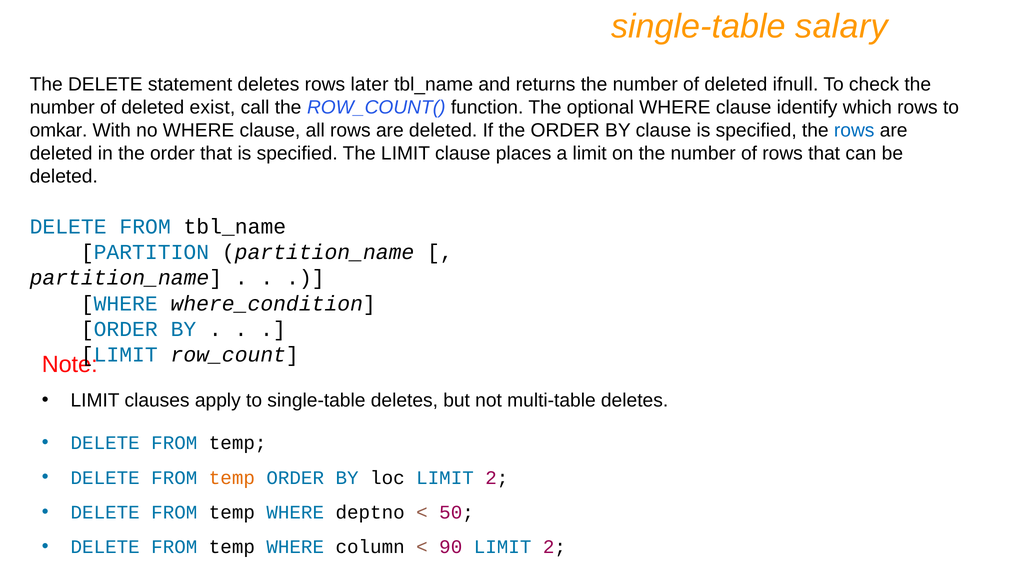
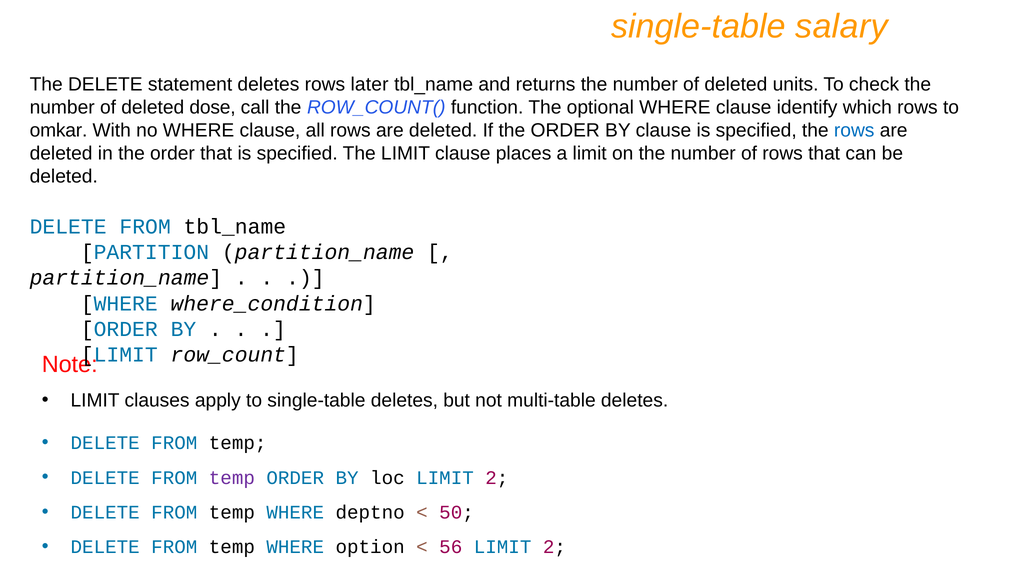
ifnull: ifnull -> units (796, 84)
exist: exist -> dose (213, 107)
temp colour: orange -> purple (232, 478)
column: column -> option (370, 547)
90: 90 -> 56 (451, 547)
